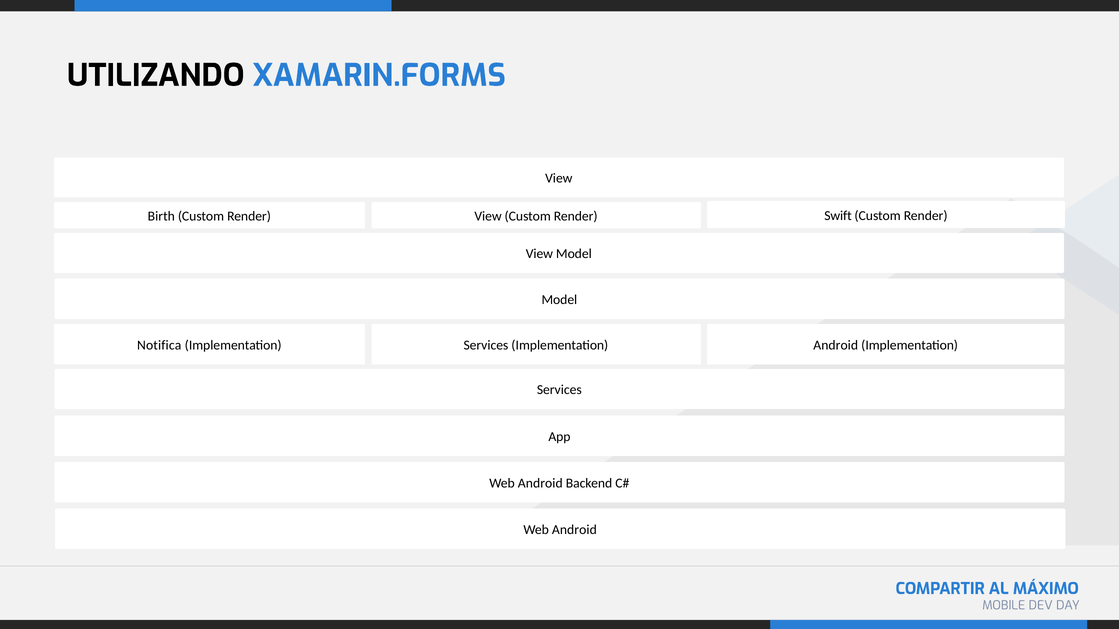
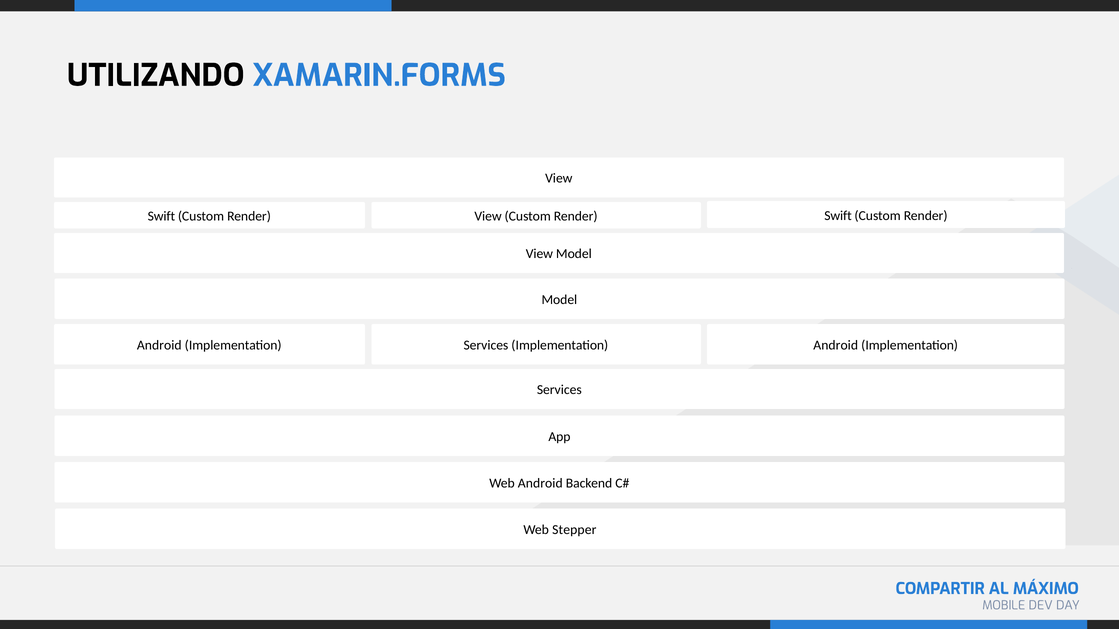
Birth: Birth -> Swift (161, 216)
Notifica: Notifica -> Android (159, 346)
Android: Android -> Stepper (574, 530)
